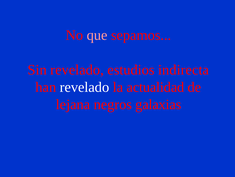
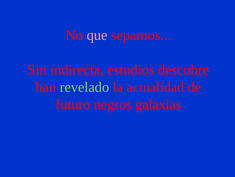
Sin revelado: revelado -> indirecta (77, 70)
indirecta: indirecta -> descubre (184, 70)
revelado colour: white -> light green (84, 87)
lejana: lejana -> futuro (73, 104)
